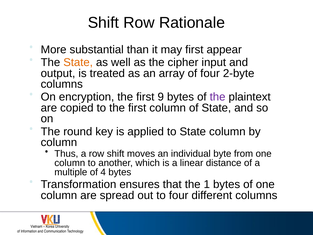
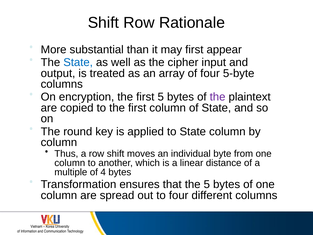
State colour: orange -> blue (78, 62)
2-byte: 2-byte -> 5-byte (239, 73)
first 9: 9 -> 5 (161, 97)
the 1: 1 -> 5 (207, 184)
